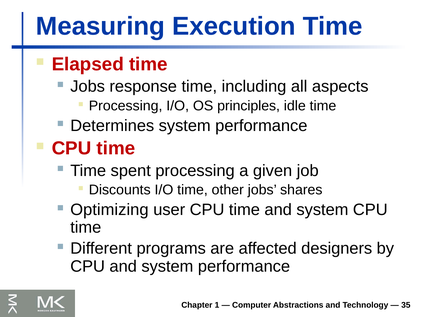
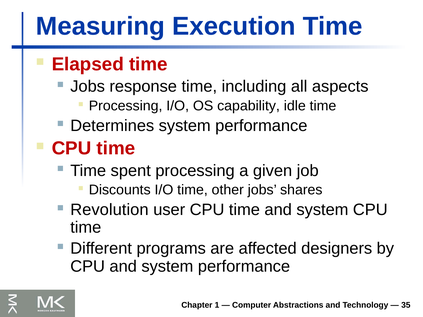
principles: principles -> capability (249, 106)
Optimizing: Optimizing -> Revolution (109, 210)
